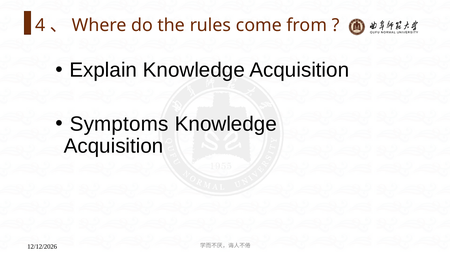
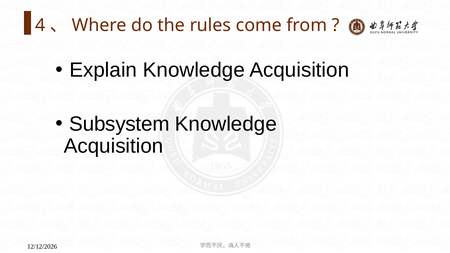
Symptoms: Symptoms -> Subsystem (119, 124)
